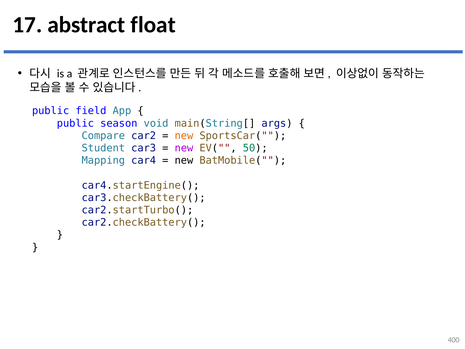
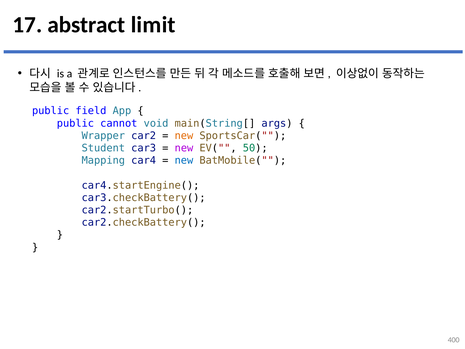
float: float -> limit (153, 25)
season: season -> cannot (119, 123)
Compare: Compare -> Wrapper (103, 136)
new colour: black -> blue (184, 160)
